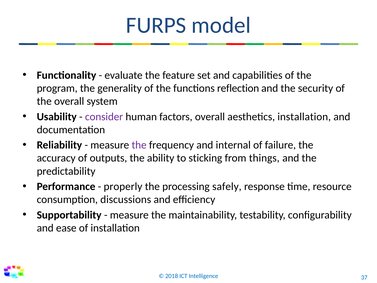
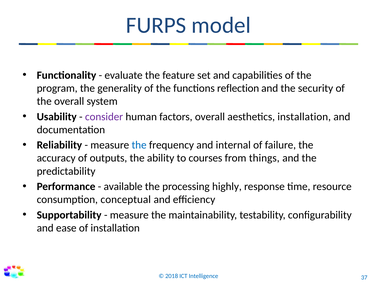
the colour: purple -> blue (139, 145)
sticking: sticking -> courses (205, 158)
properly: properly -> available (123, 186)
safely: safely -> highly (227, 186)
discussions: discussions -> conceptual (126, 199)
